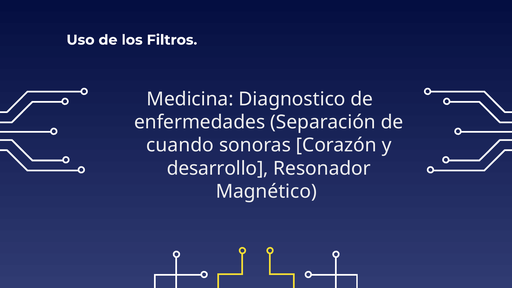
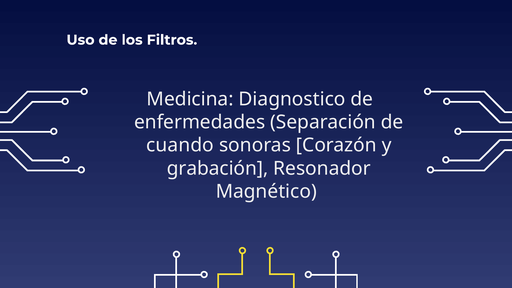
desarrollo: desarrollo -> grabación (218, 168)
